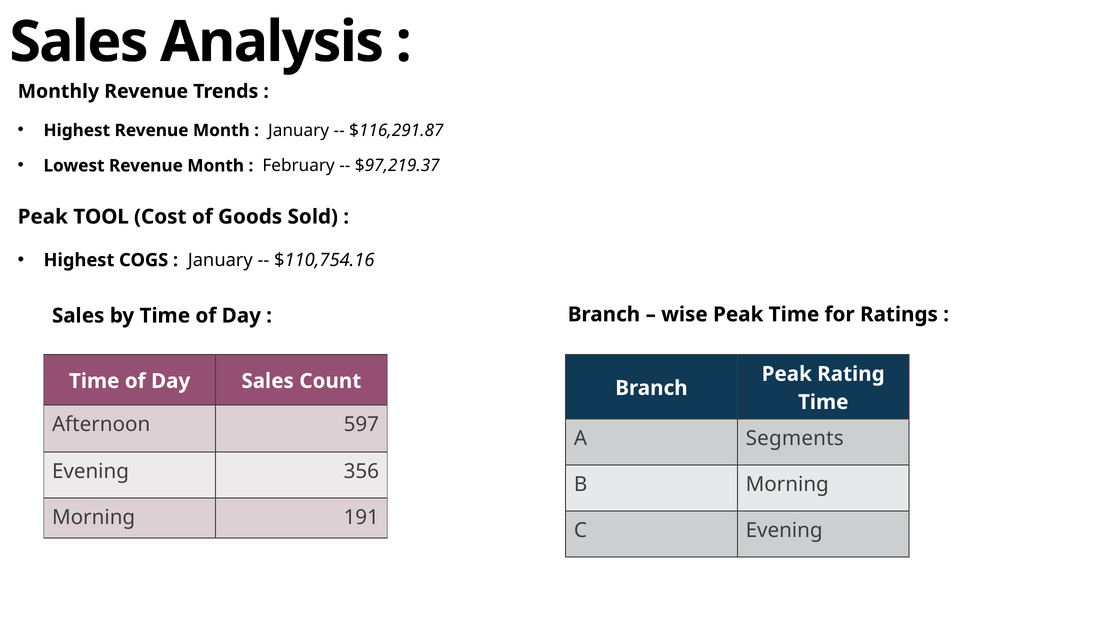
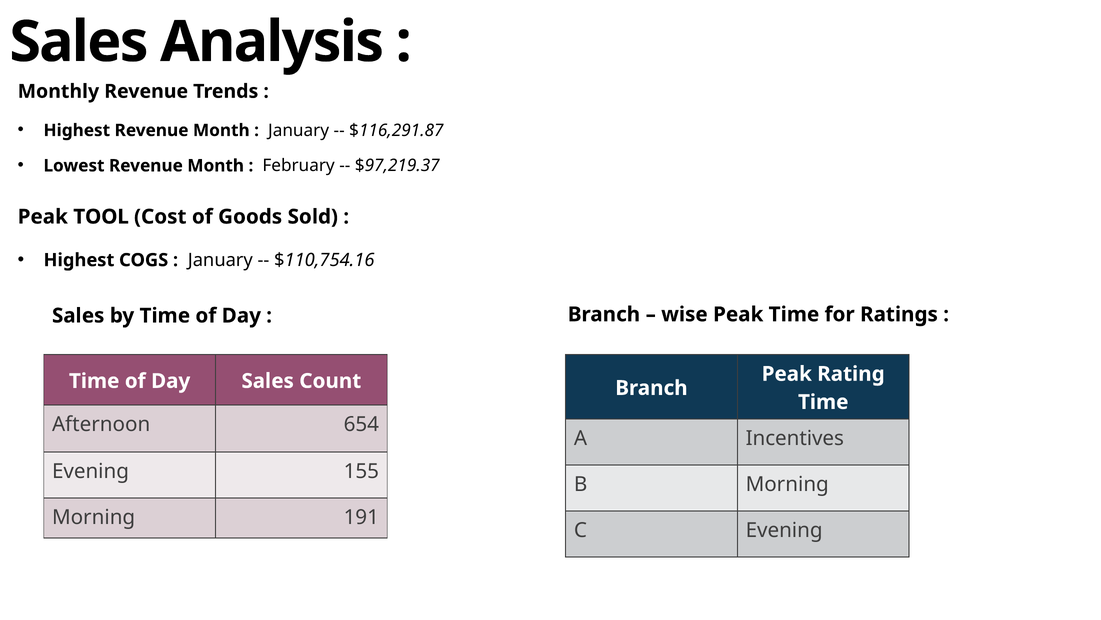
597: 597 -> 654 (361, 424)
Segments: Segments -> Incentives (795, 438)
356: 356 -> 155 (361, 471)
